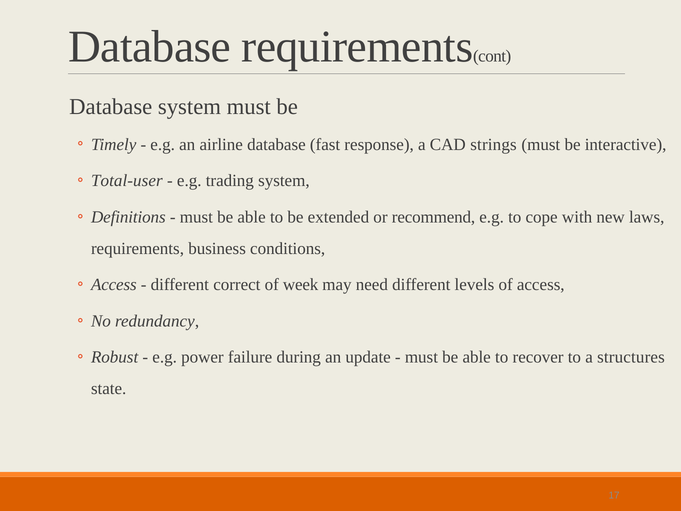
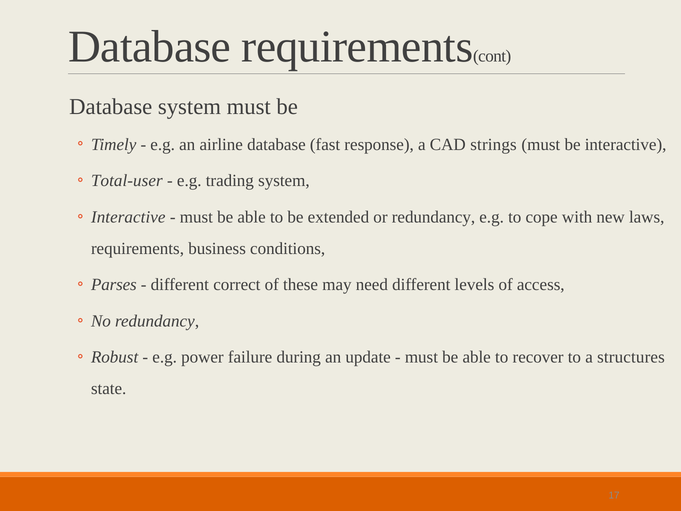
Definitions: Definitions -> Interactive (128, 217)
or recommend: recommend -> redundancy (434, 217)
Access: Access -> Parses (114, 285)
week: week -> these (301, 285)
